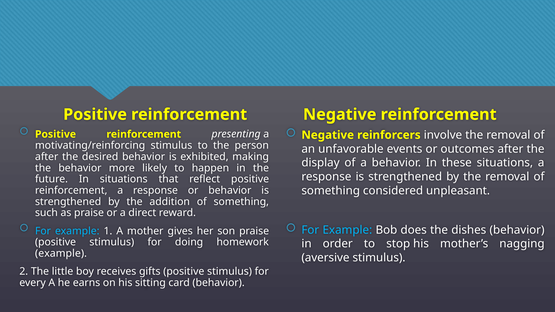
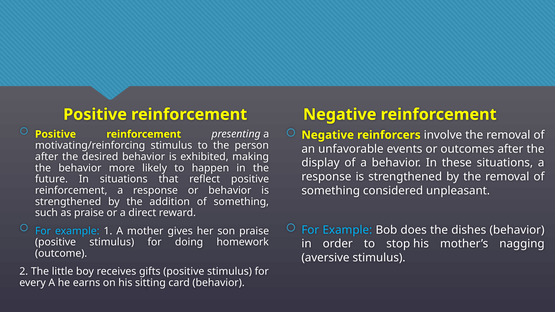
example: example -> outcome (61, 254)
